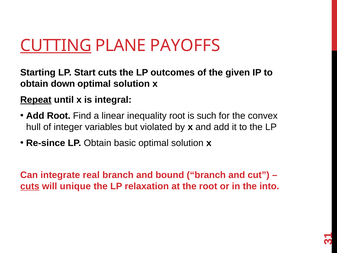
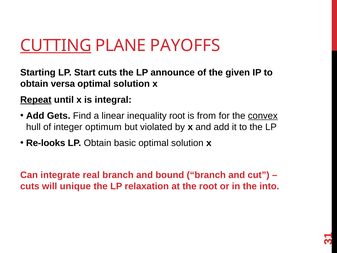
outcomes: outcomes -> announce (173, 73)
down: down -> versa (63, 84)
Add Root: Root -> Gets (59, 116)
such: such -> from (206, 116)
convex underline: none -> present (263, 116)
variables: variables -> optimum (103, 127)
Re-since: Re-since -> Re-looks (46, 143)
cuts underline: present -> none (30, 186)
